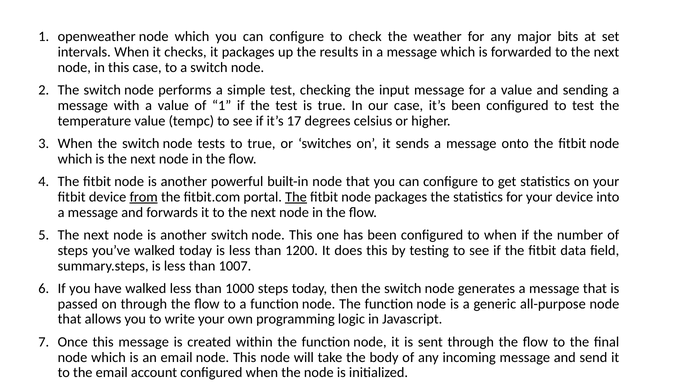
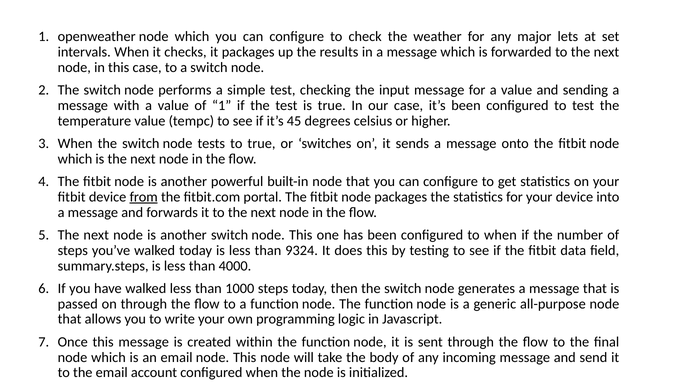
bits: bits -> lets (568, 36)
17: 17 -> 45 (294, 121)
The underline: present -> none (296, 197)
1200: 1200 -> 9324 (302, 250)
1007: 1007 -> 4000 (235, 266)
